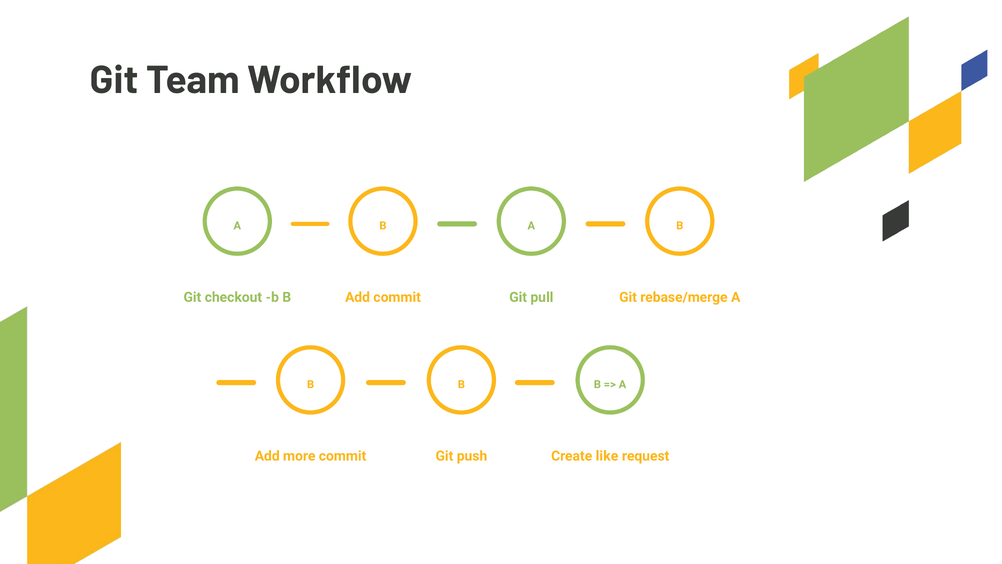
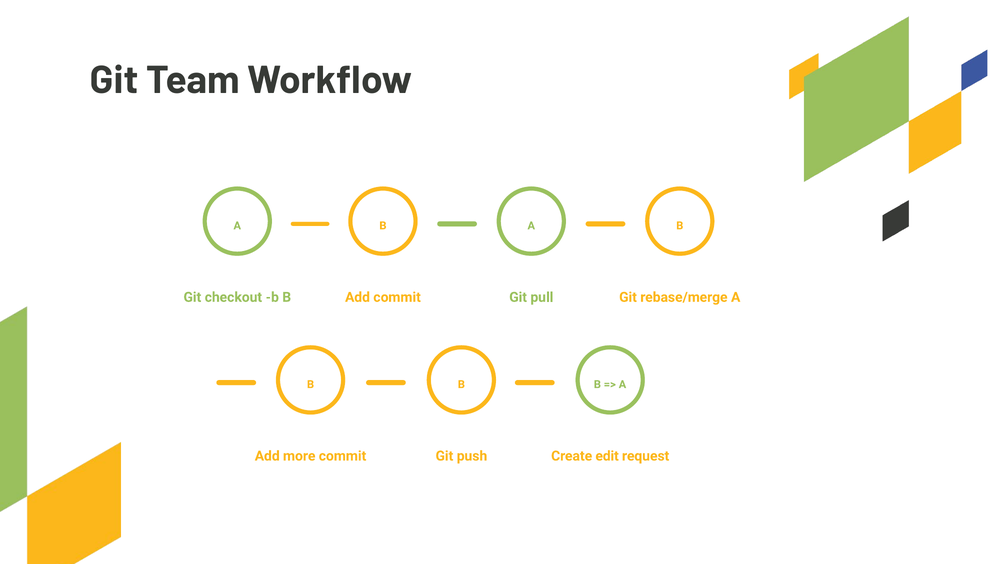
like: like -> edit (607, 456)
